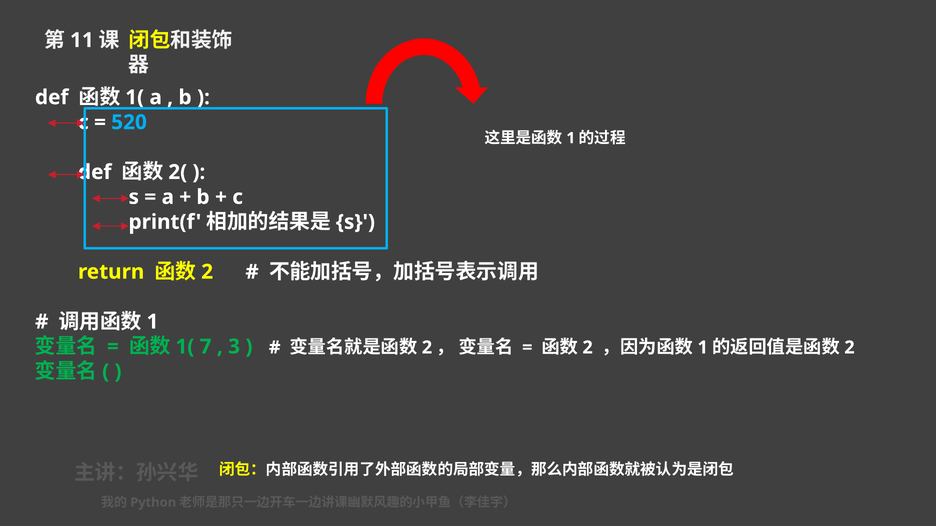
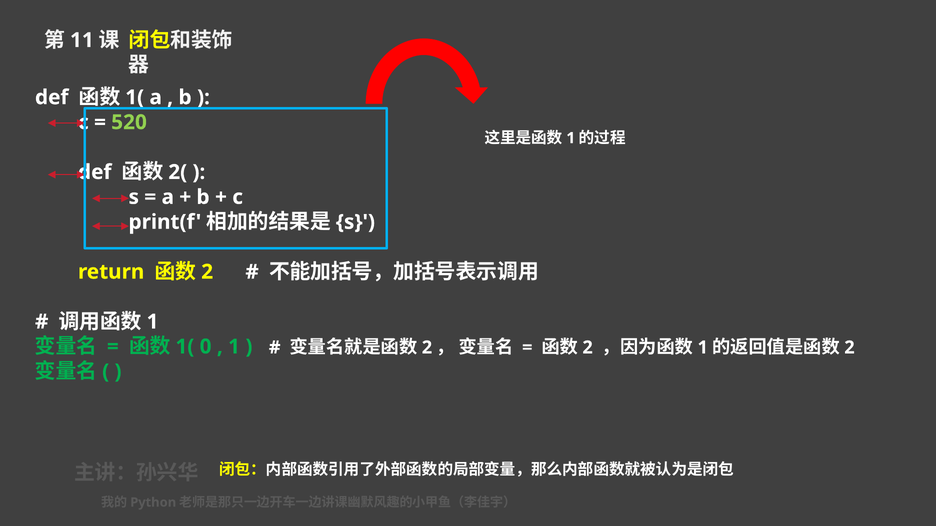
520 colour: light blue -> light green (129, 122)
7: 7 -> 0 (206, 347)
3: 3 -> 1 (234, 347)
